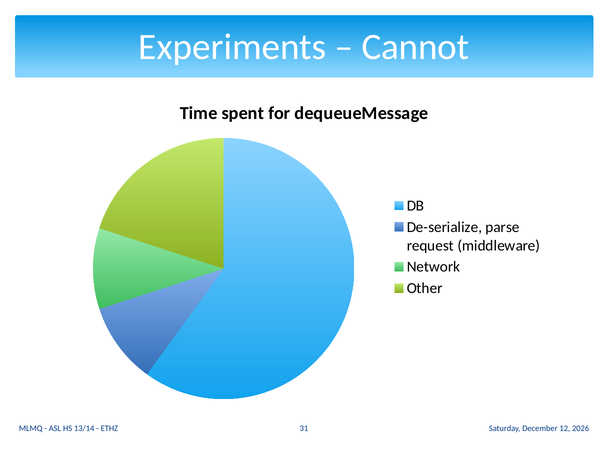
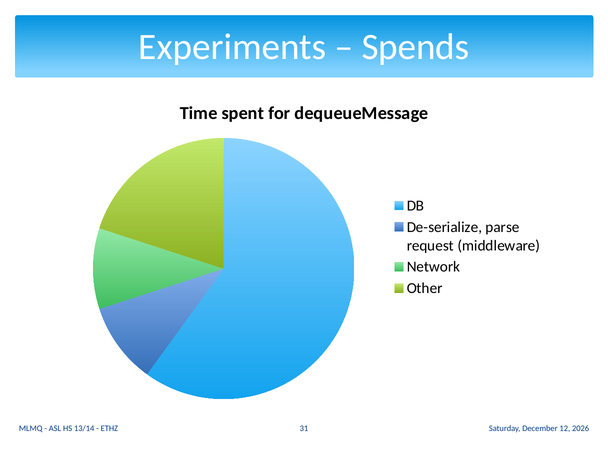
Cannot: Cannot -> Spends (415, 47)
